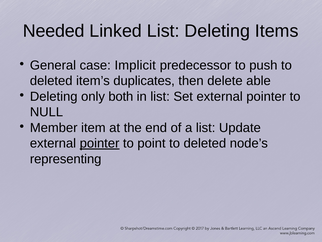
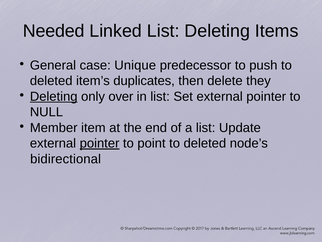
Implicit: Implicit -> Unique (135, 65)
able: able -> they (258, 81)
Deleting underline: none -> present (54, 96)
both: both -> over (121, 96)
representing: representing -> bidirectional (66, 159)
